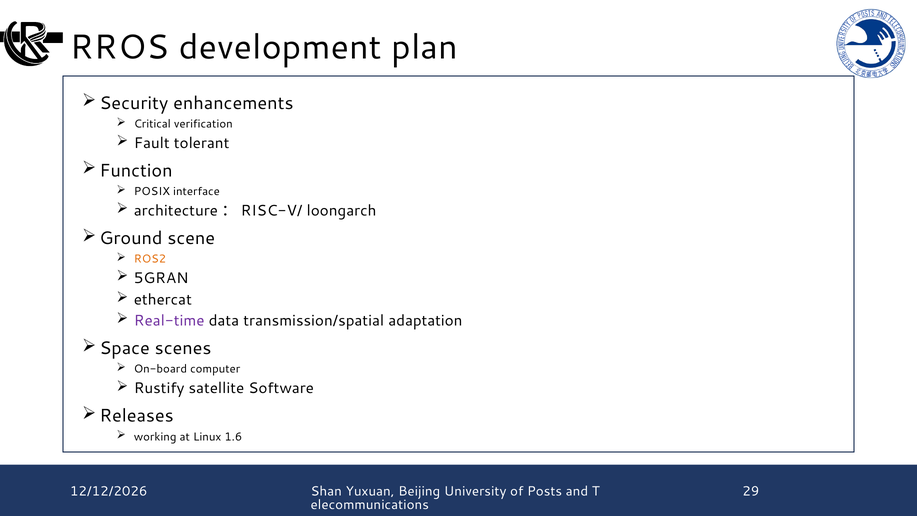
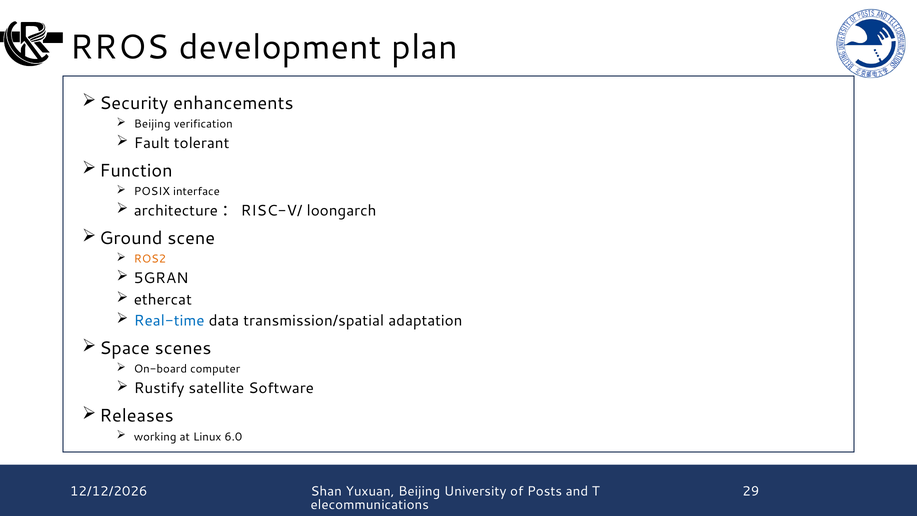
Critical: Critical -> Beijing (152, 124)
Real-time colour: purple -> blue (169, 321)
1.6: 1.6 -> 6.0 (233, 437)
